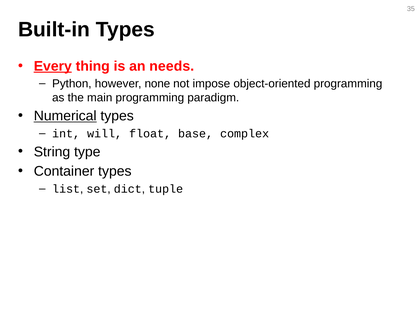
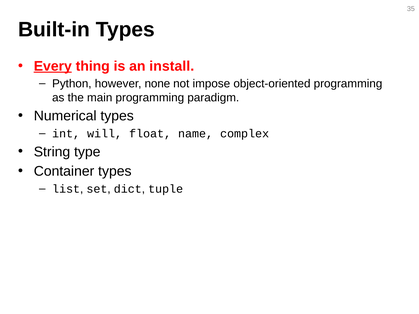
needs: needs -> install (172, 66)
Numerical underline: present -> none (65, 116)
base: base -> name (196, 134)
